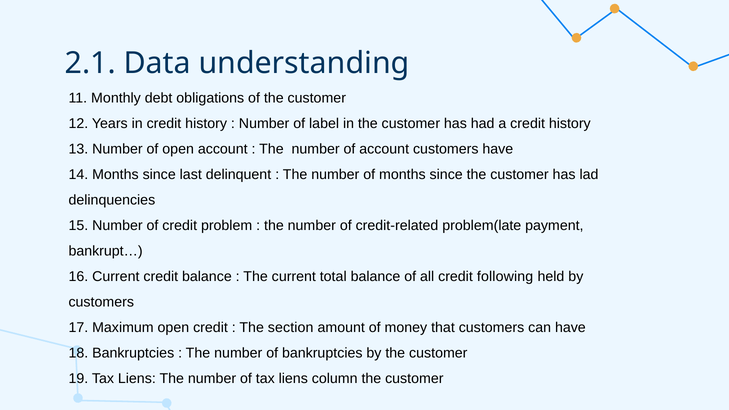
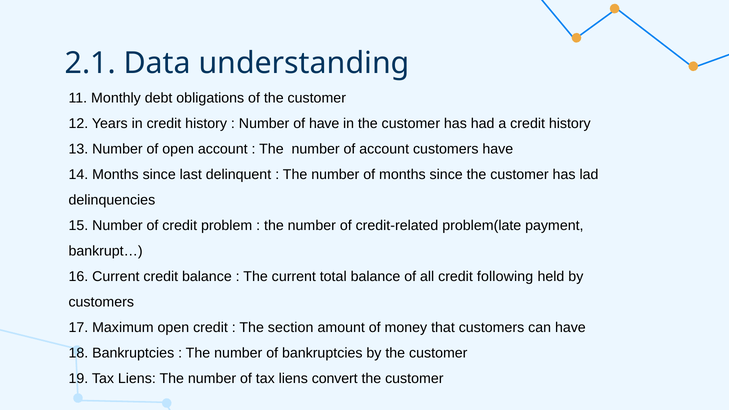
of label: label -> have (324, 123)
column: column -> convert (335, 379)
